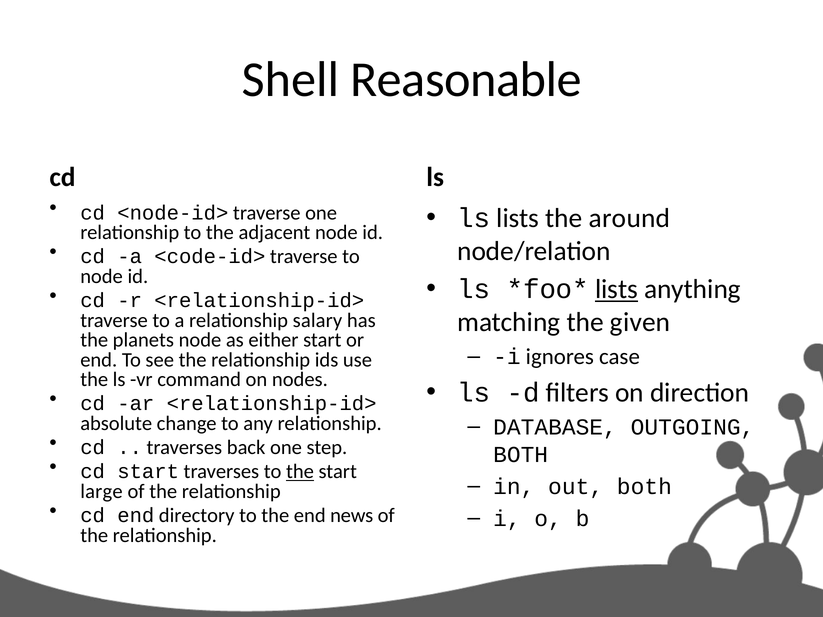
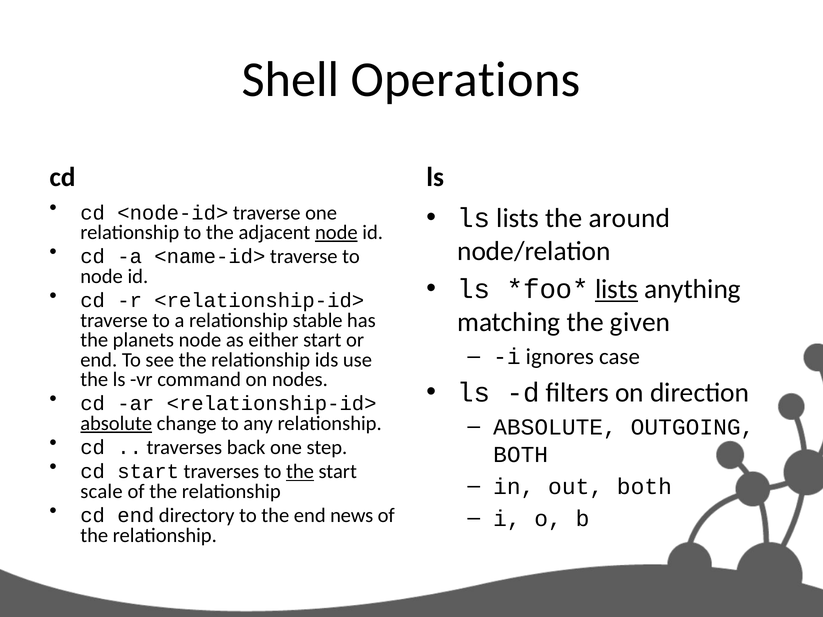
Reasonable: Reasonable -> Operations (466, 80)
node underline: none -> present (336, 233)
<code-id>: <code-id> -> <name-id> (210, 257)
salary: salary -> stable (318, 320)
absolute underline: none -> present (116, 424)
DATABASE: DATABASE -> ABSOLUTE (555, 427)
large: large -> scale (101, 492)
